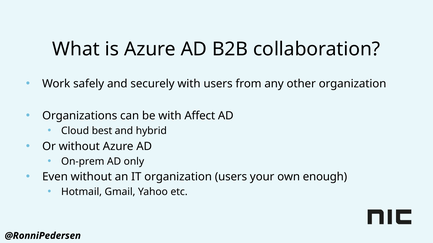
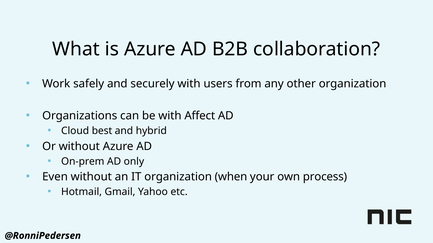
organization users: users -> when (231, 177)
enough: enough -> process (325, 177)
